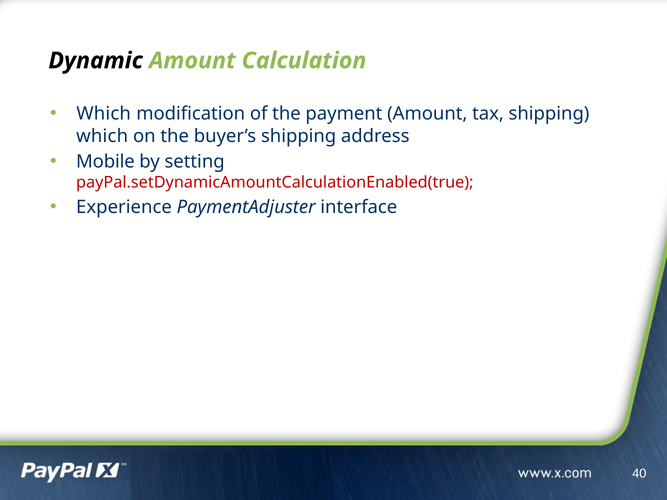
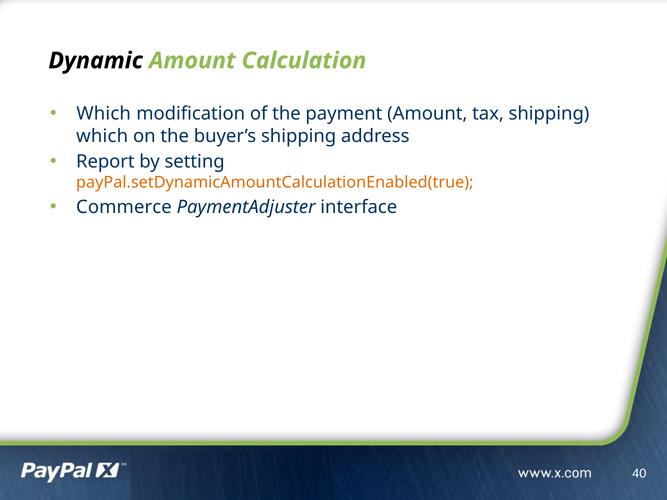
Mobile: Mobile -> Report (105, 162)
payPal.setDynamicAmountCalculationEnabled(true colour: red -> orange (275, 183)
Experience: Experience -> Commerce (124, 207)
